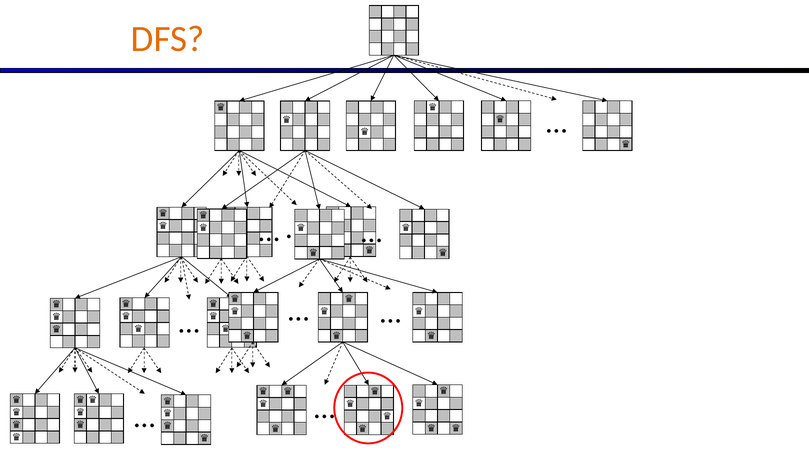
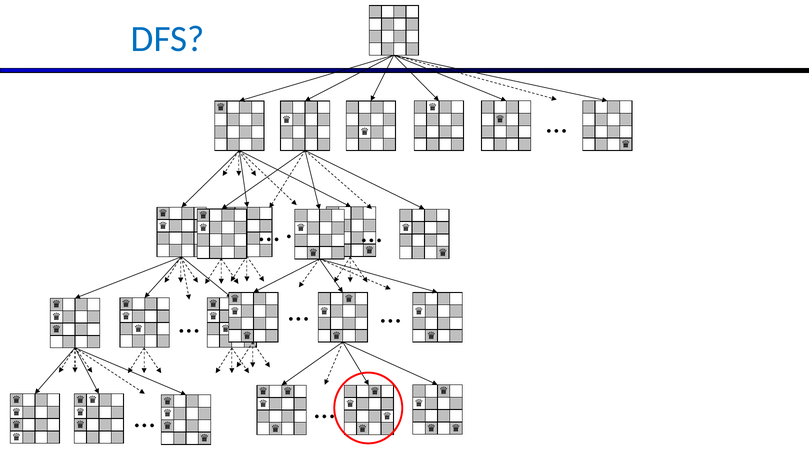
DFS colour: orange -> blue (168, 39)
